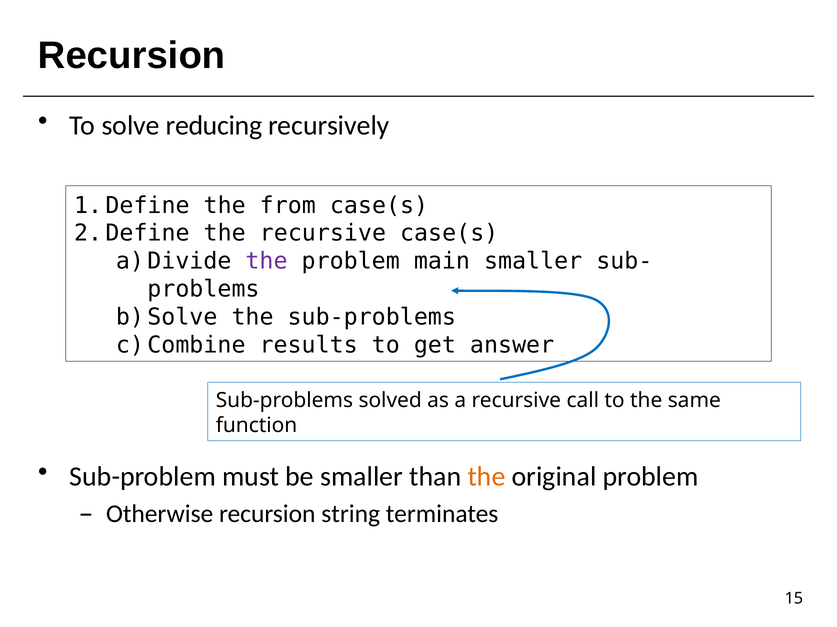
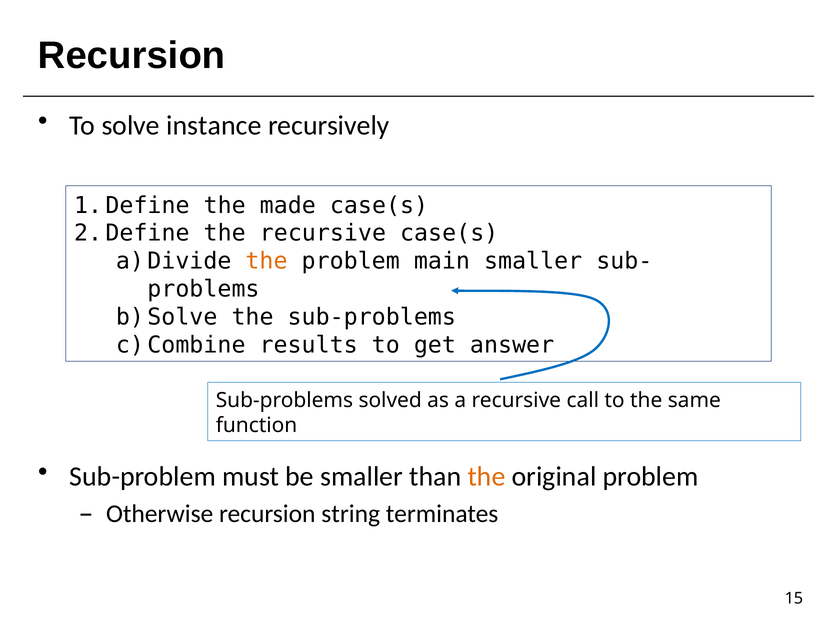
reducing: reducing -> instance (214, 126)
from: from -> made (288, 206)
the colour: purple -> orange (266, 262)
